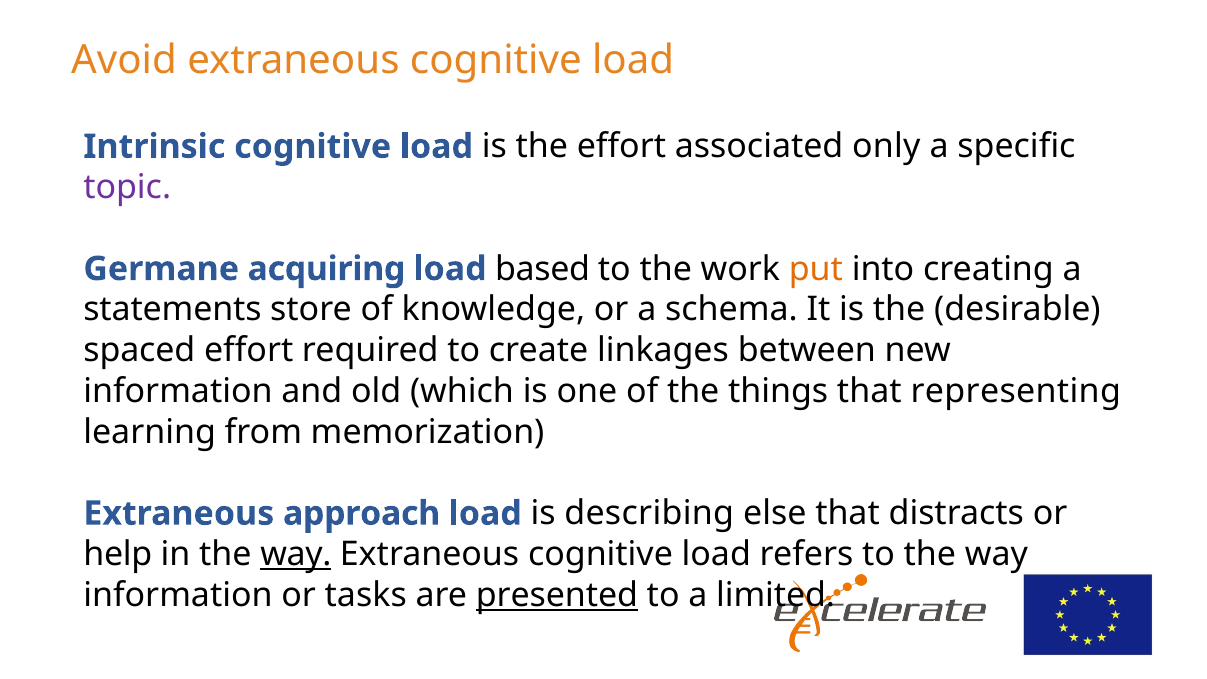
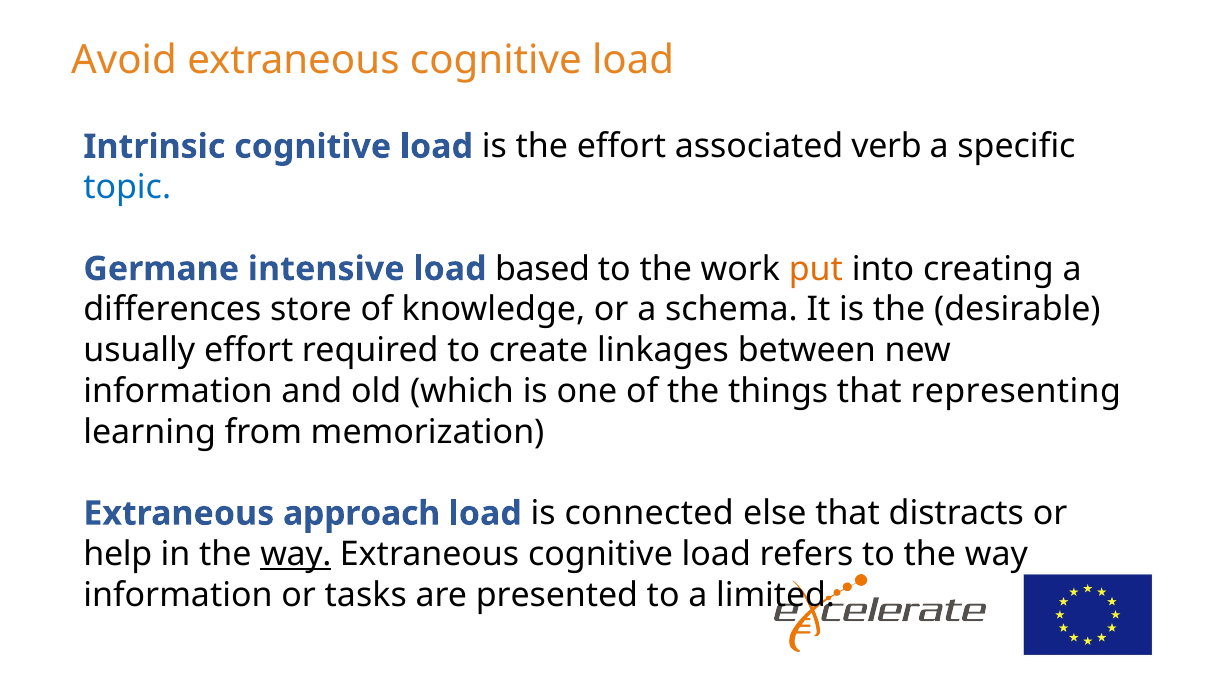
only: only -> verb (887, 147)
topic colour: purple -> blue (127, 187)
acquiring: acquiring -> intensive (326, 269)
statements: statements -> differences (172, 310)
spaced: spaced -> usually (139, 350)
describing: describing -> connected (649, 513)
presented underline: present -> none (557, 595)
